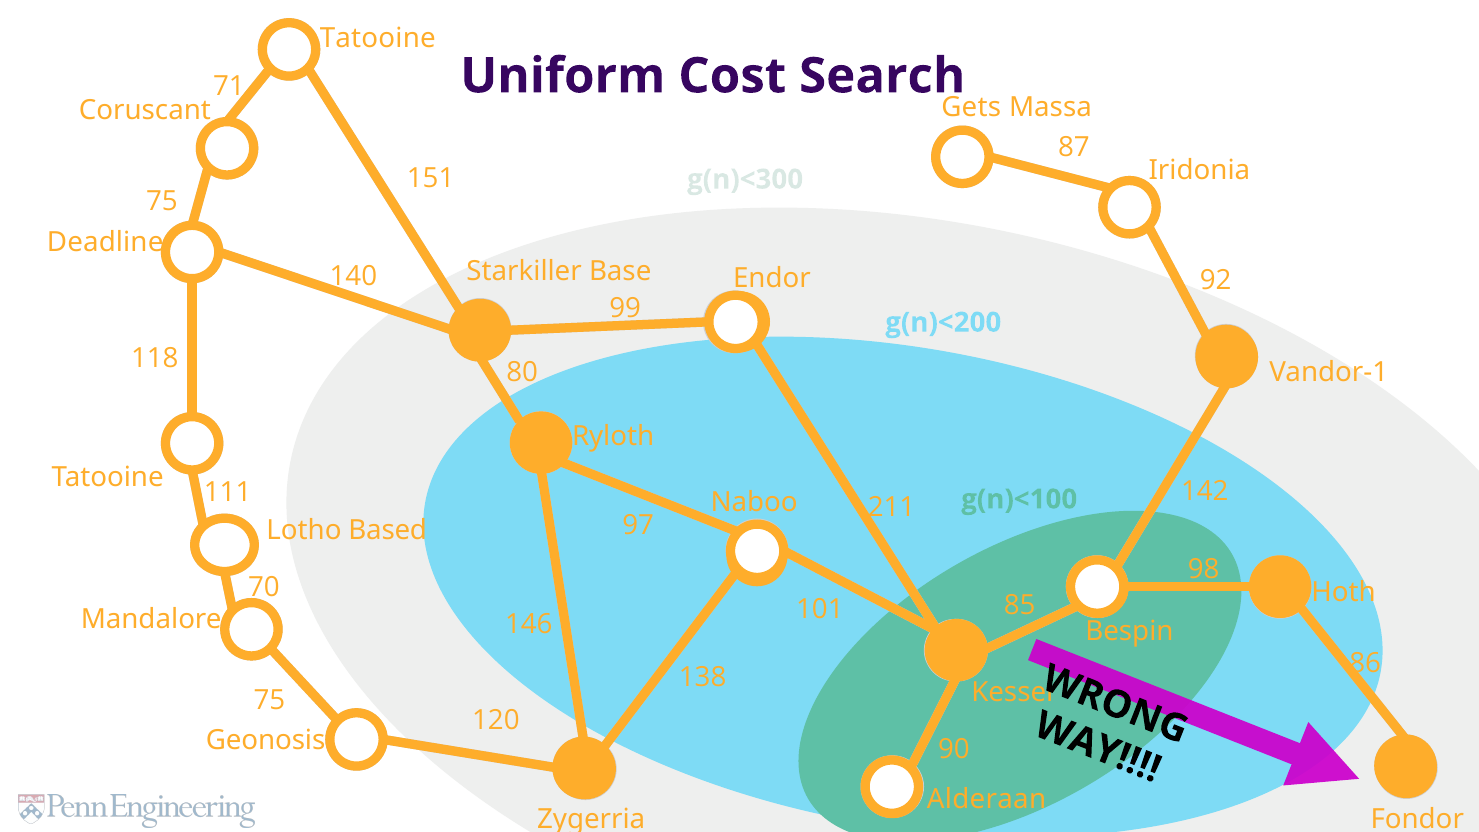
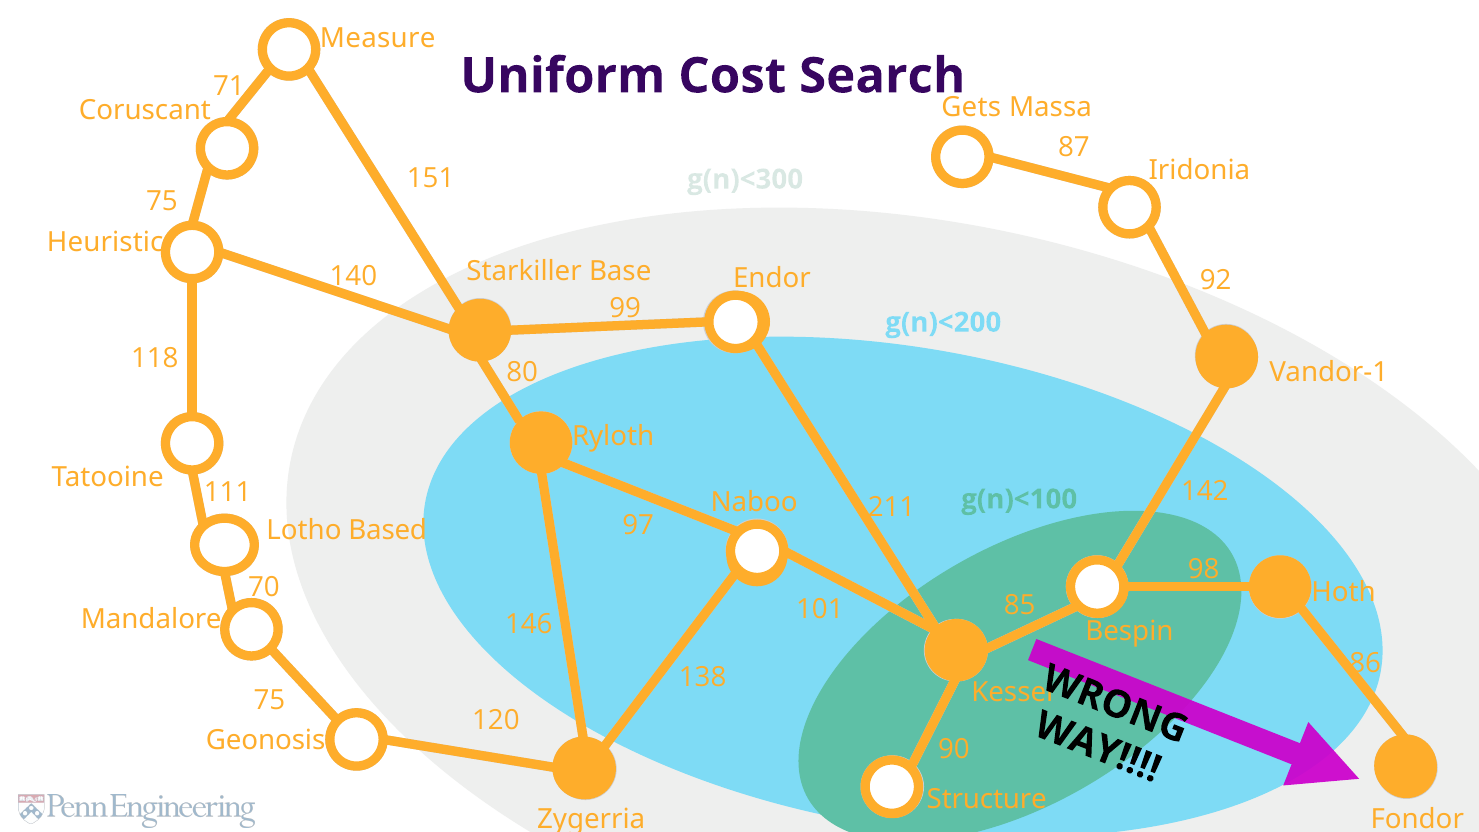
Tatooine: Tatooine -> Measure (378, 38)
Deadline: Deadline -> Heuristic (105, 242)
Alderaan: Alderaan -> Structure (987, 799)
